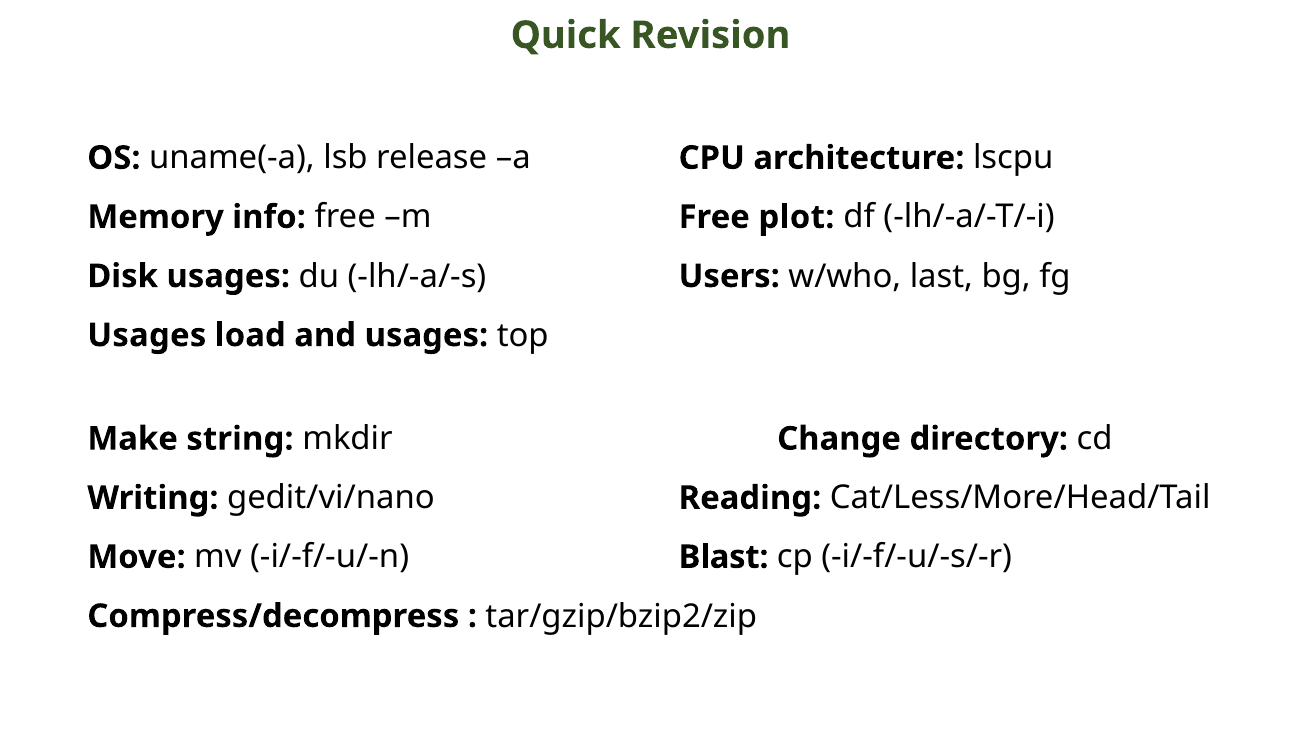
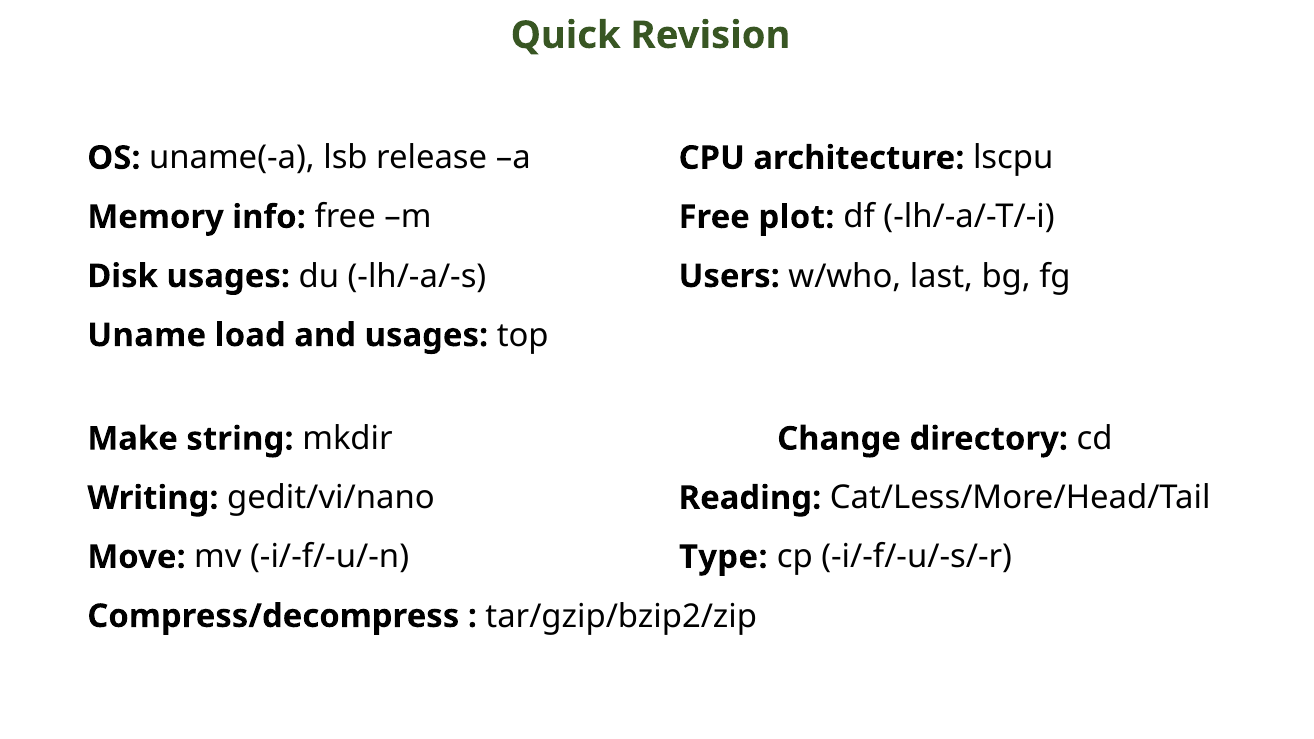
Usages: Usages -> Uname (147, 335)
Blast: Blast -> Type (723, 557)
